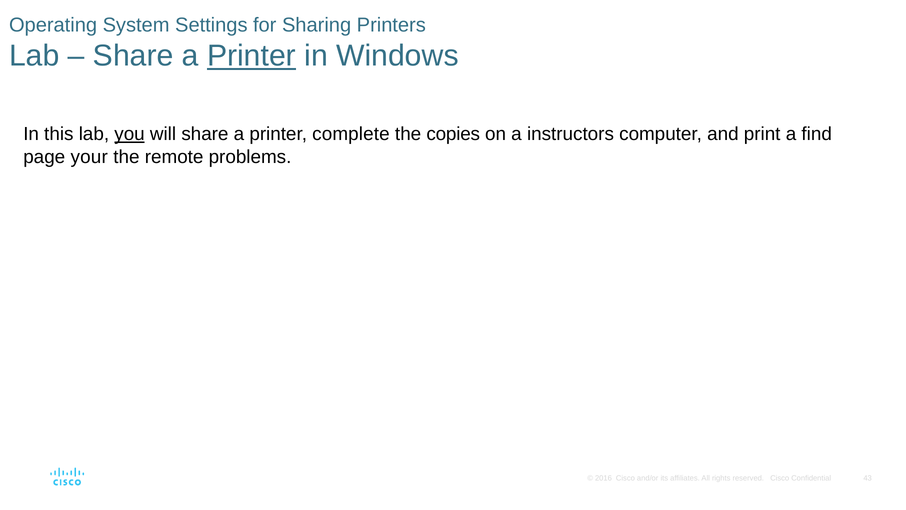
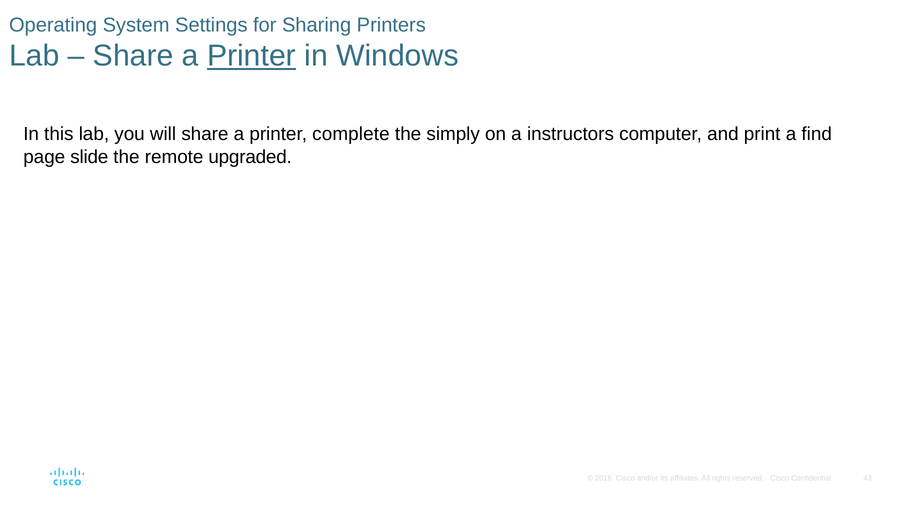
you underline: present -> none (130, 134)
copies: copies -> simply (453, 134)
your: your -> slide (89, 157)
problems: problems -> upgraded (250, 157)
